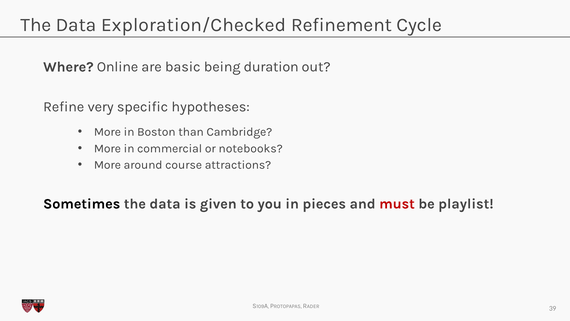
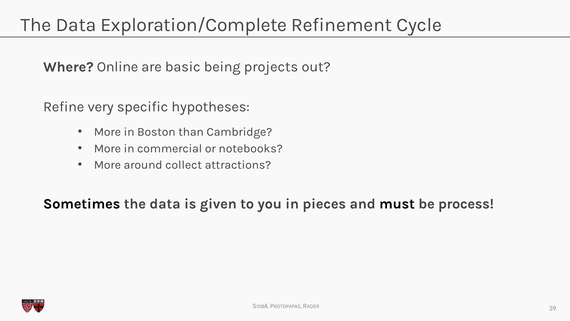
Exploration/Checked: Exploration/Checked -> Exploration/Complete (194, 25)
duration: duration -> projects (271, 67)
course: course -> collect (184, 165)
must colour: red -> black (397, 204)
playlist: playlist -> process (466, 204)
